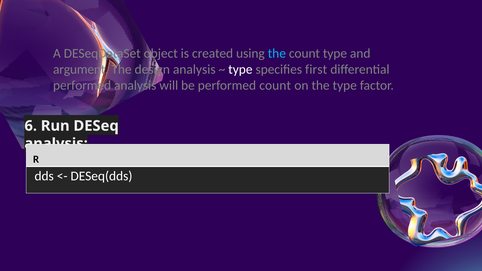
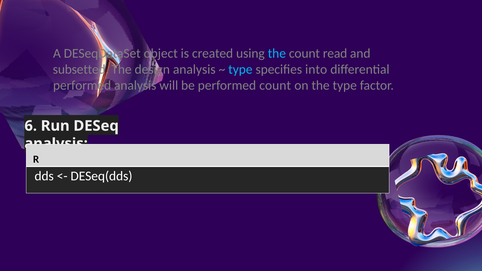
count type: type -> read (335, 53)
argument: argument -> subsetted (81, 70)
type colour: white -> light blue (240, 70)
first: first -> into (316, 70)
